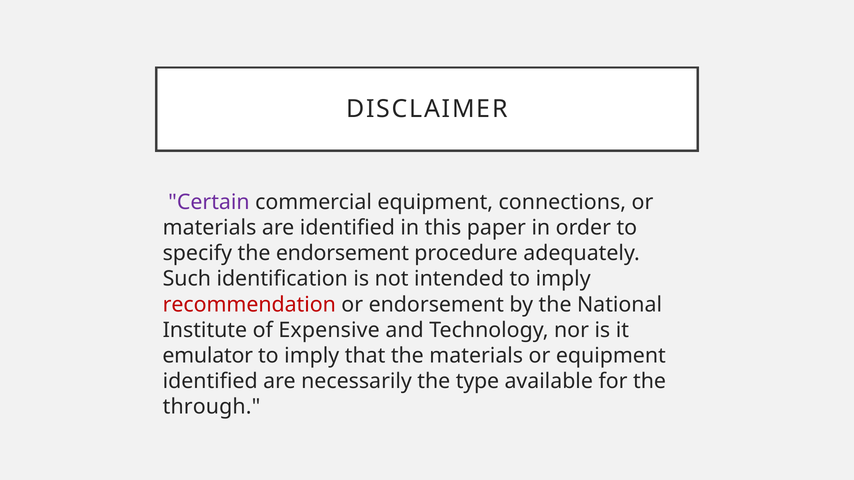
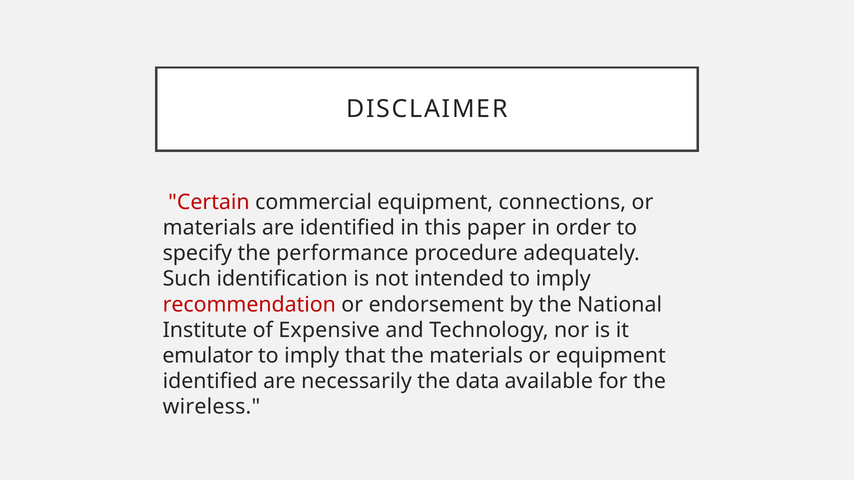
Certain colour: purple -> red (209, 202)
the endorsement: endorsement -> performance (342, 254)
type: type -> data (478, 382)
through: through -> wireless (211, 407)
